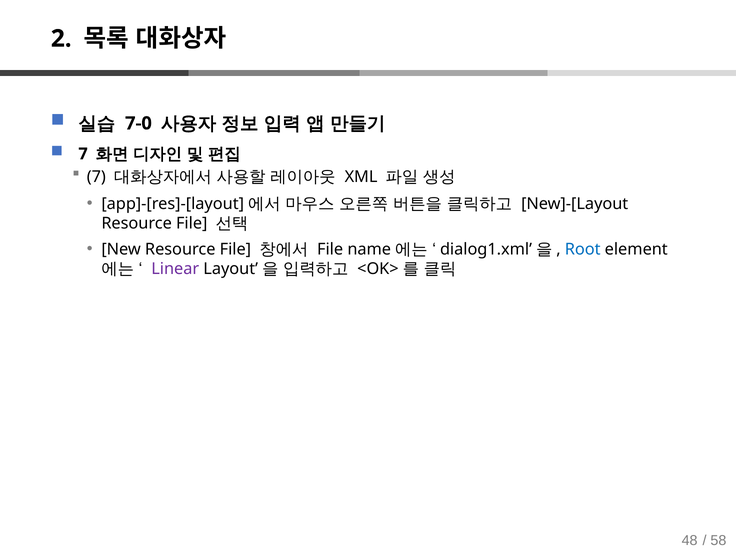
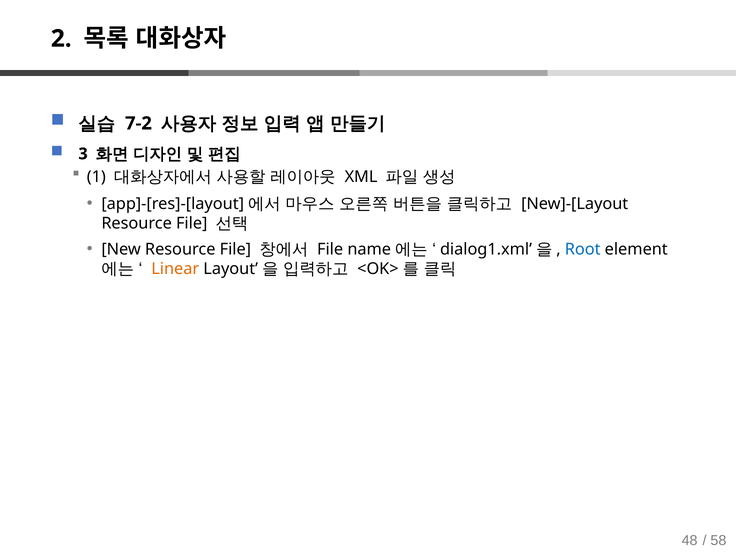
7-0: 7-0 -> 7-2 (138, 123)
7: 7 -> 3 (83, 154)
7: 7 -> 1 (96, 177)
Linear colour: purple -> orange (175, 269)
